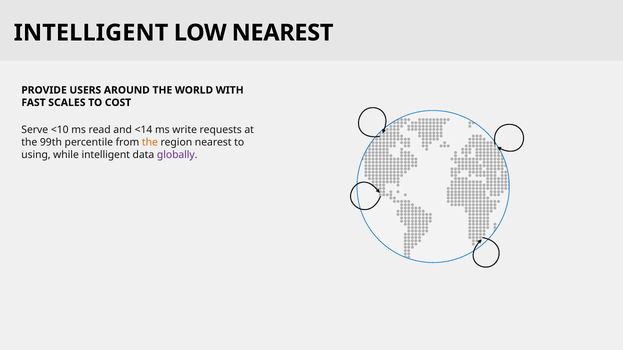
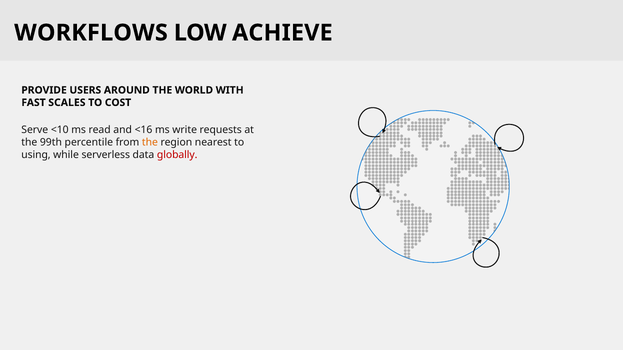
INTELLIGENT: INTELLIGENT -> WORKFLOWS (91, 33)
LOW NEAREST: NEAREST -> ACHIEVE (282, 33)
<14: <14 -> <16 (144, 130)
while intelligent: intelligent -> serverless (106, 155)
globally colour: purple -> red (177, 155)
